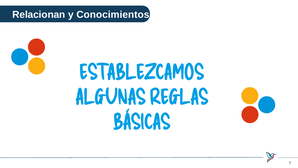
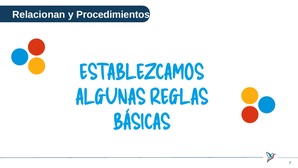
Conocimientos: Conocimientos -> Procedimientos (113, 15)
